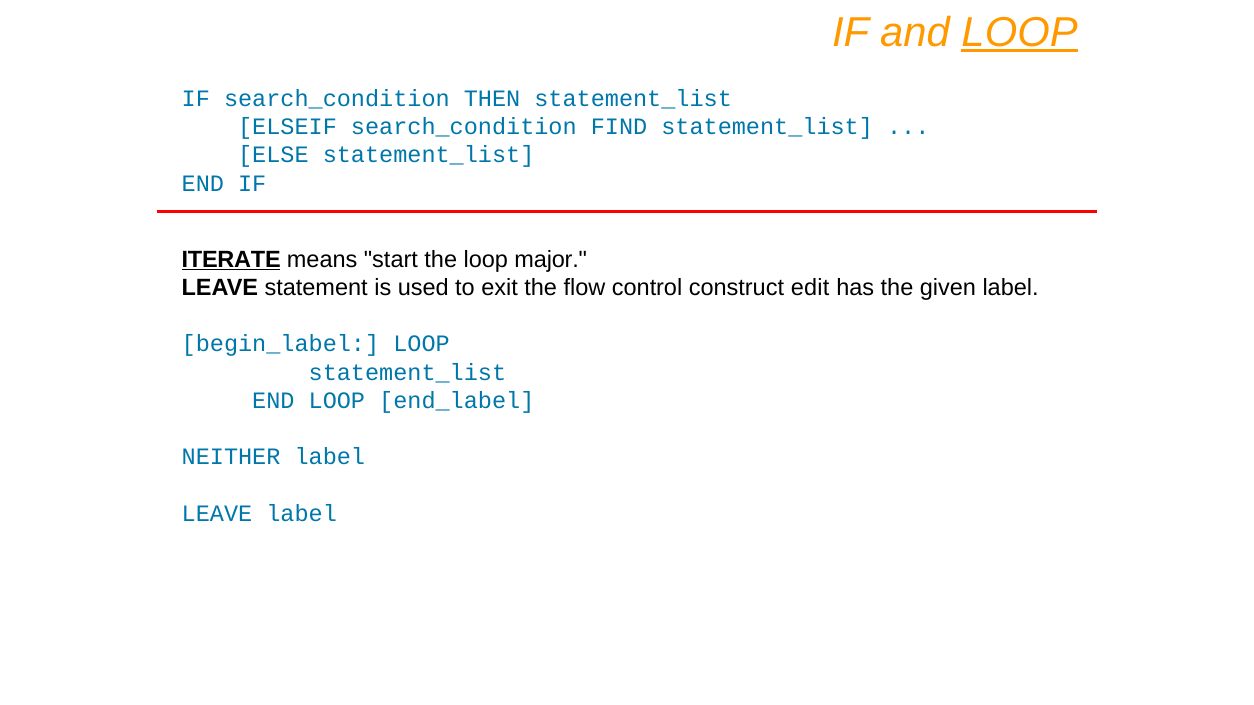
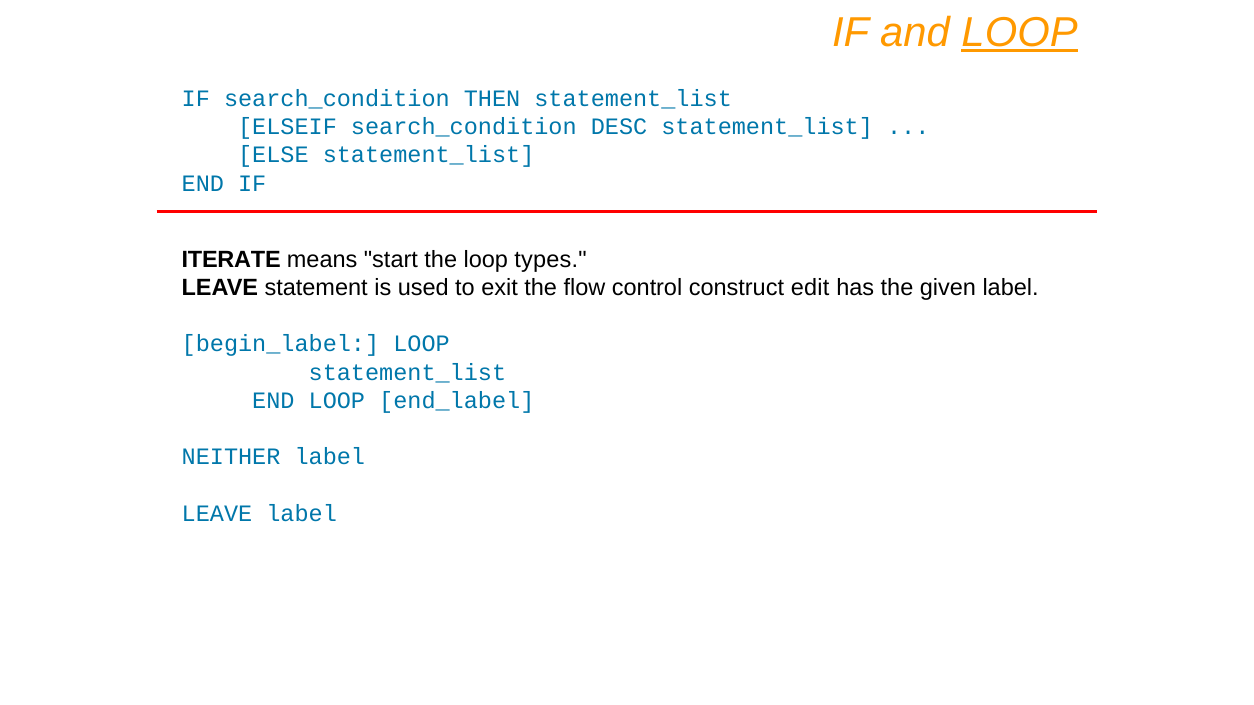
FIND: FIND -> DESC (619, 127)
ITERATE underline: present -> none (231, 260)
major: major -> types (551, 260)
